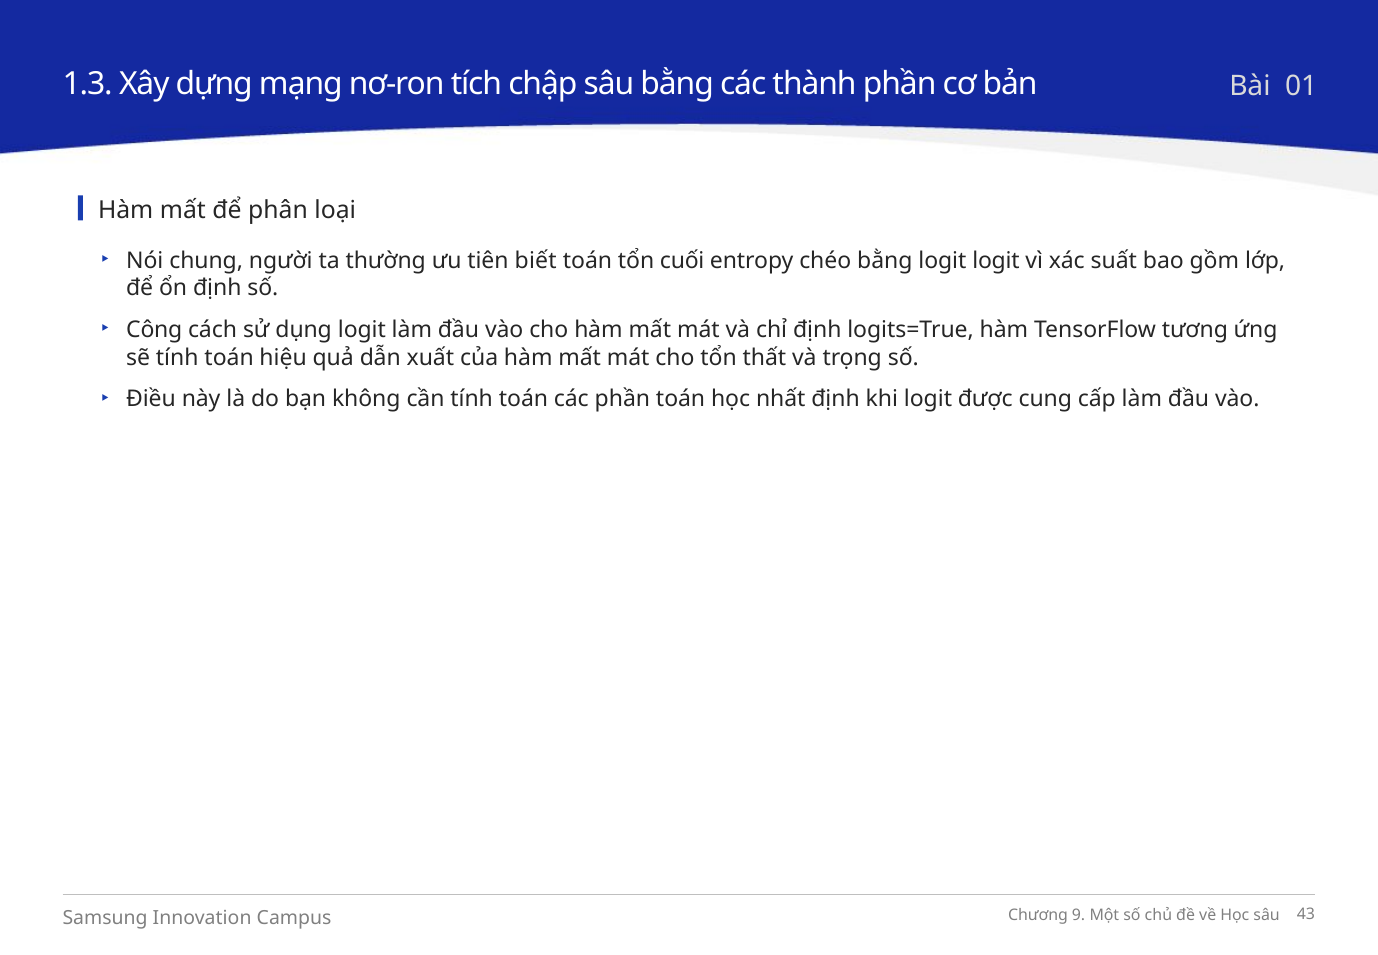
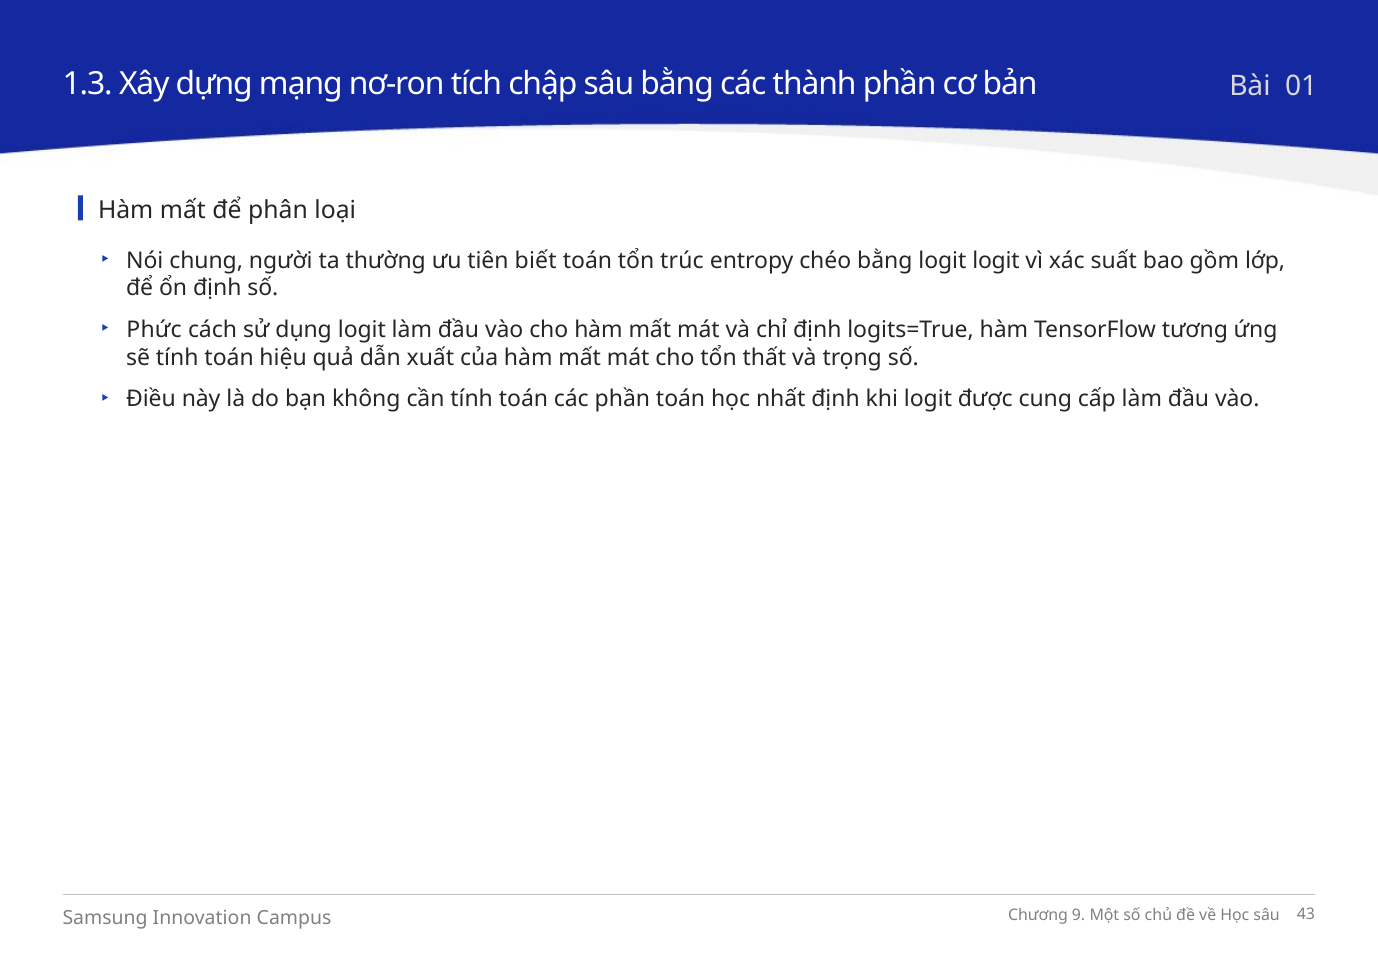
cuối: cuối -> trúc (682, 260)
Công: Công -> Phức (154, 330)
